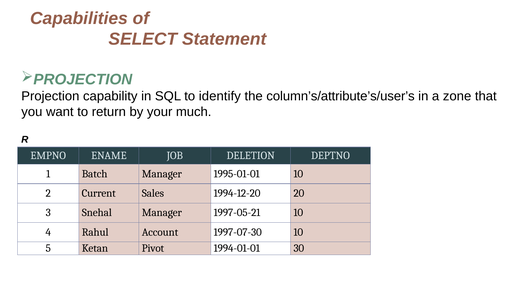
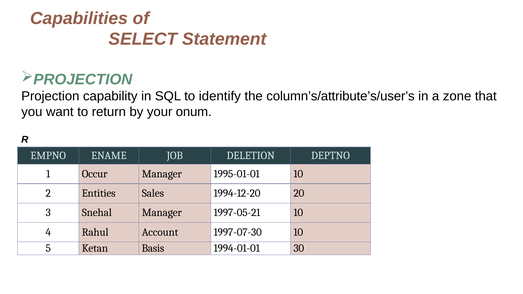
much: much -> onum (194, 112)
Batch: Batch -> Occur (95, 174)
Current: Current -> Entities (99, 193)
Pivot: Pivot -> Basis (153, 248)
